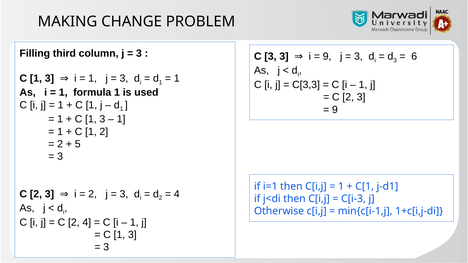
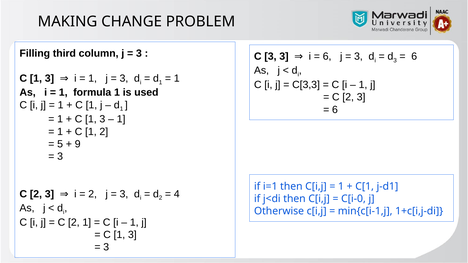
9: 9 -> 6 (327, 56)
9: 9 -> 6 (335, 110)
2: 2 -> 5 (60, 144)
5: 5 -> 9 (78, 144)
C[i-3: C[i-3 -> C[i-0 (353, 199)
2 4: 4 -> 1 (87, 222)
